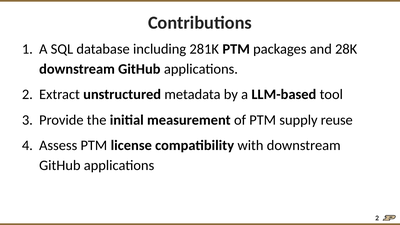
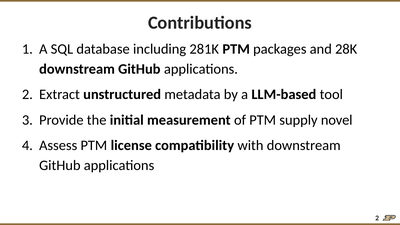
reuse: reuse -> novel (337, 120)
